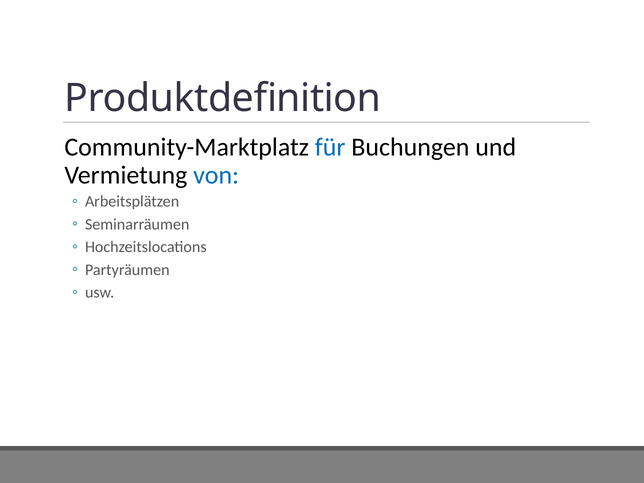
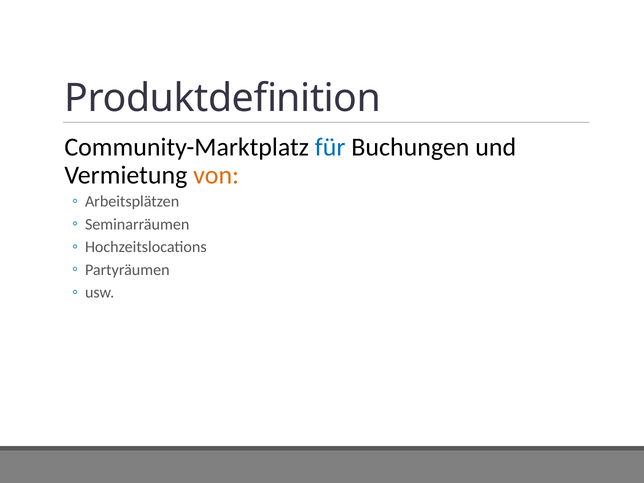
von colour: blue -> orange (216, 175)
